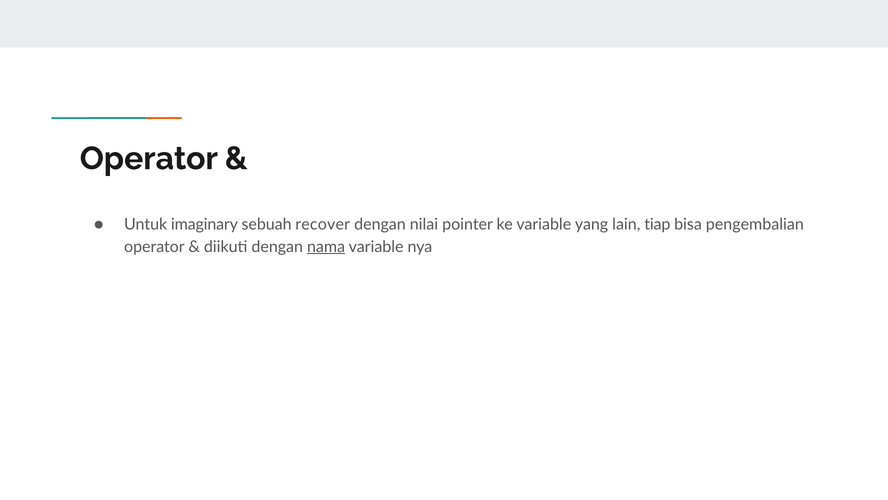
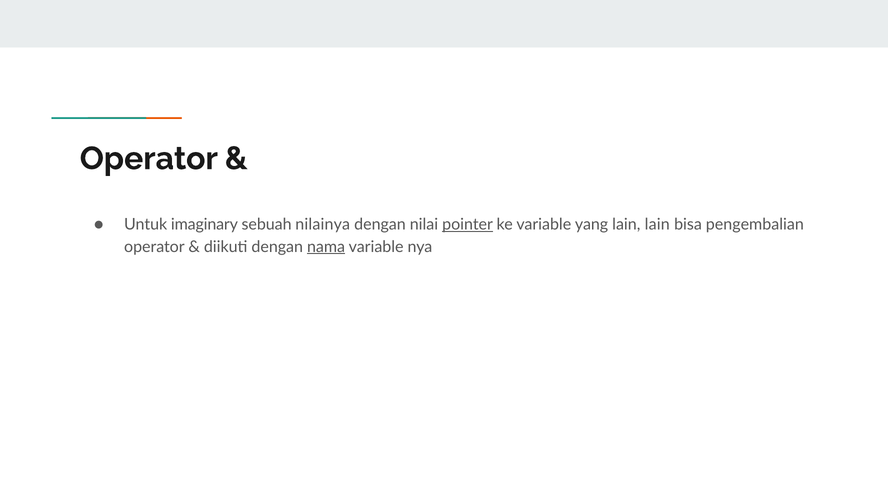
recover: recover -> nilainya (323, 224)
pointer underline: none -> present (468, 224)
lain tiap: tiap -> lain (657, 224)
